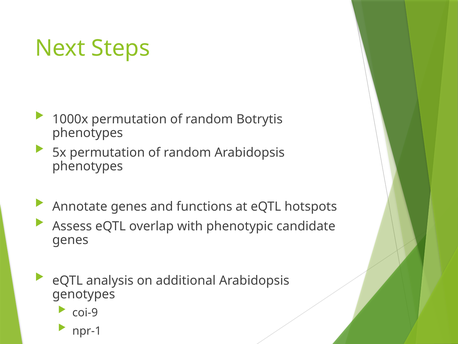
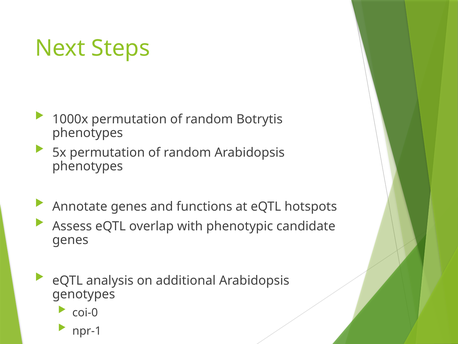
coi-9: coi-9 -> coi-0 (85, 312)
